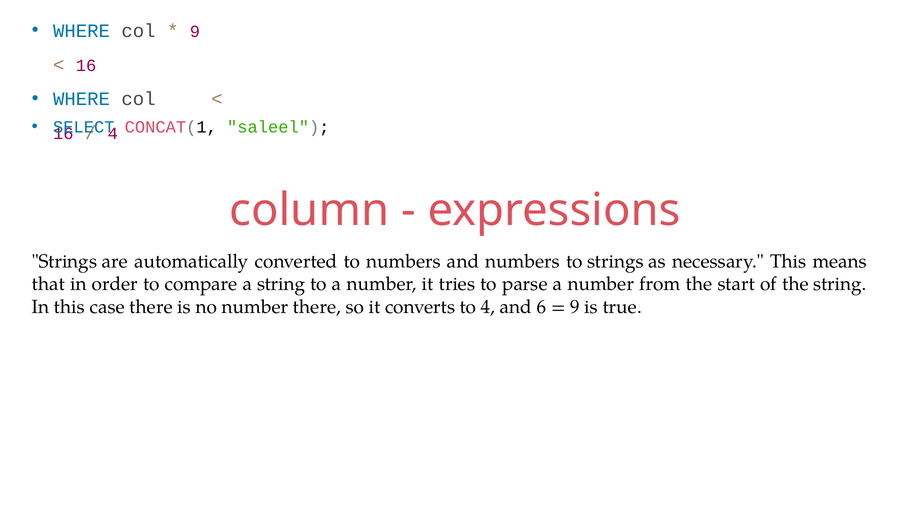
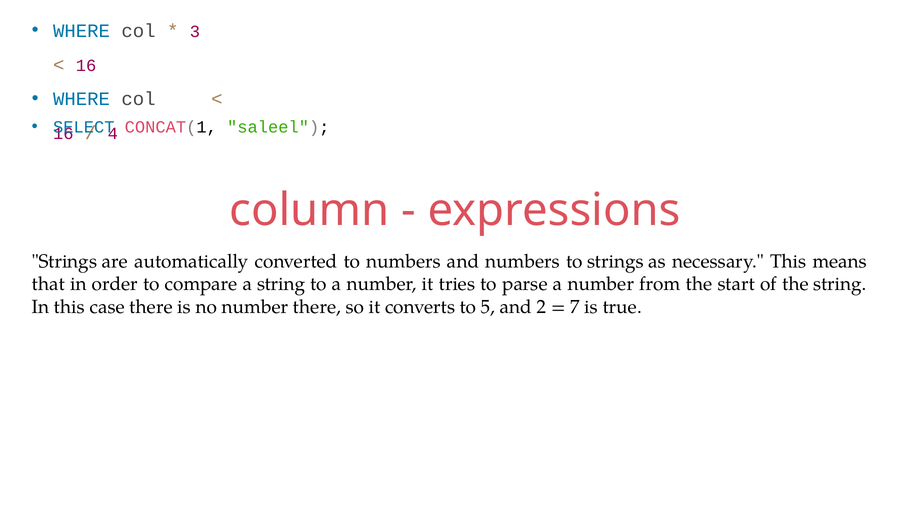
9: 9 -> 3 (195, 31)
to 4: 4 -> 5 (488, 307)
6: 6 -> 2 (541, 307)
9: 9 -> 7 (575, 307)
